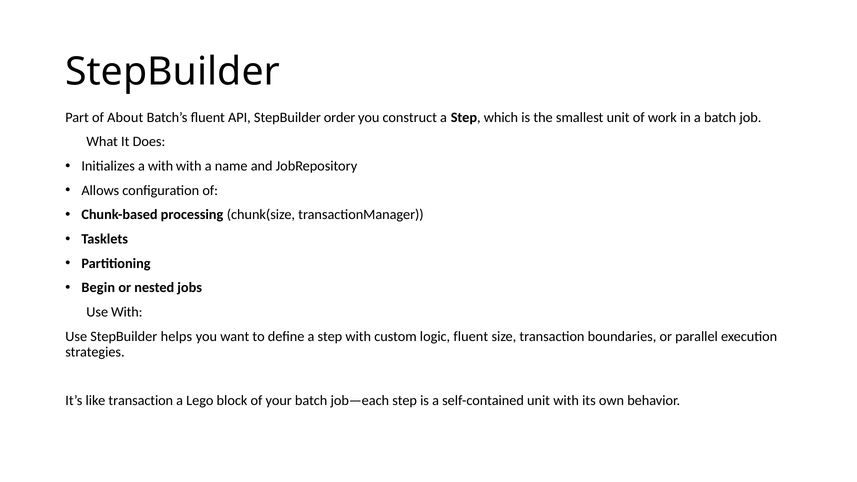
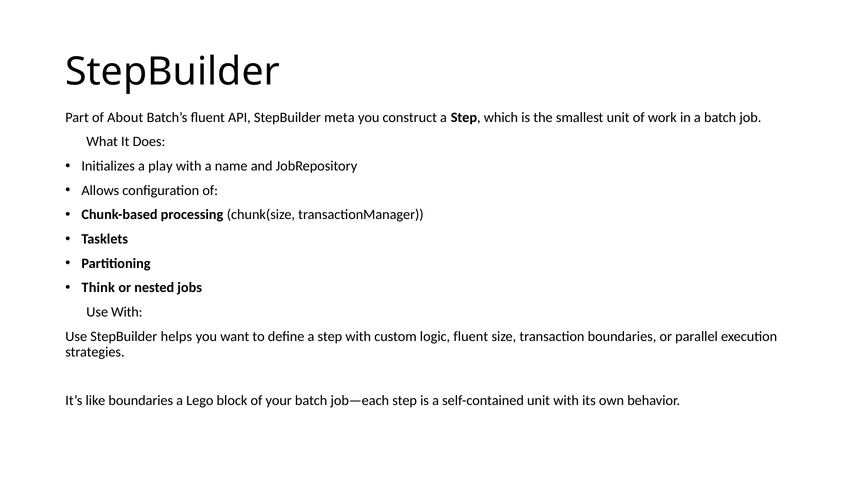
order: order -> meta (339, 117)
a with: with -> play (160, 166)
Begin: Begin -> Think (98, 288)
like transaction: transaction -> boundaries (141, 401)
